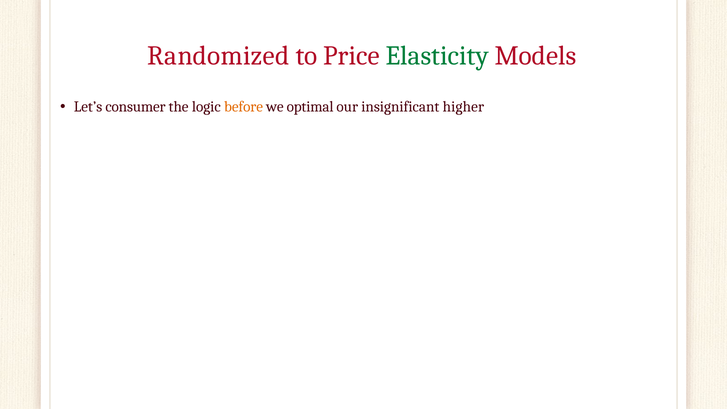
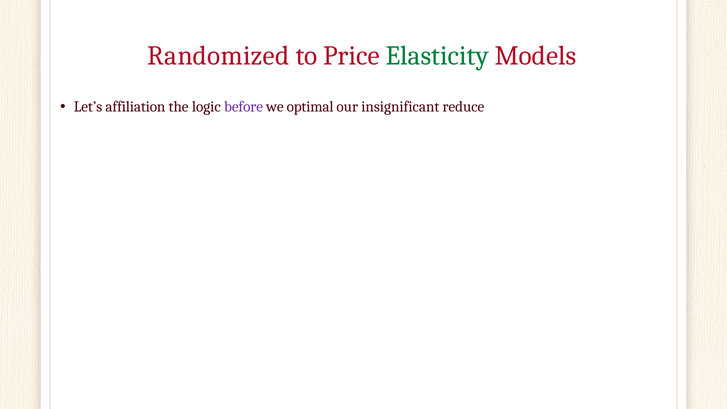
consumer: consumer -> affiliation (135, 107)
before colour: orange -> purple (244, 107)
higher: higher -> reduce (463, 107)
